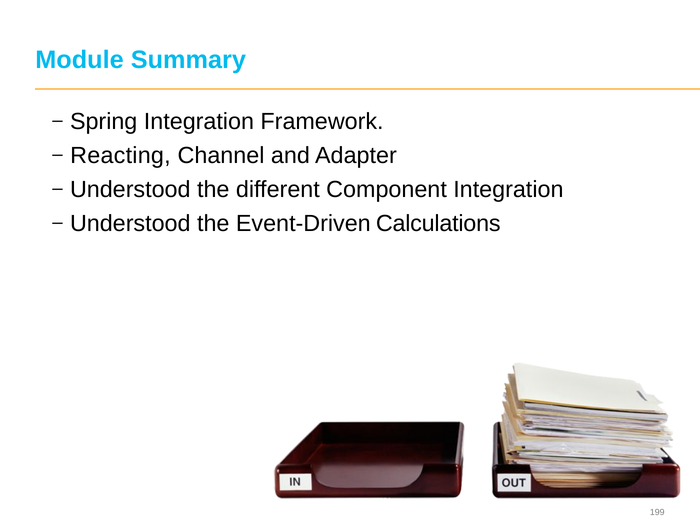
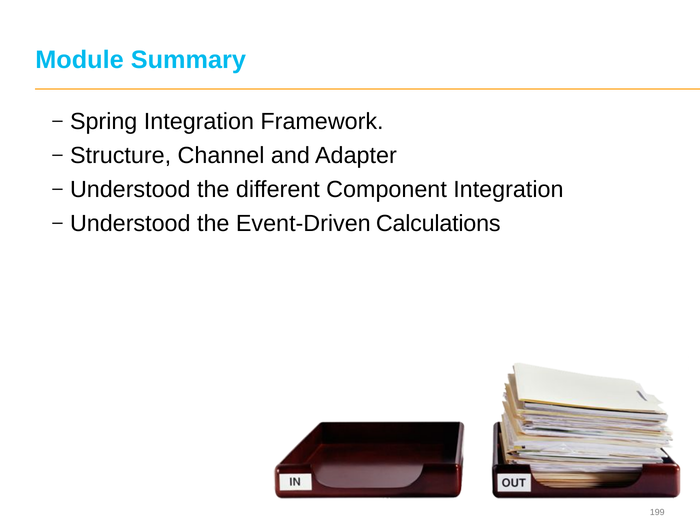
Reacting: Reacting -> Structure (121, 155)
